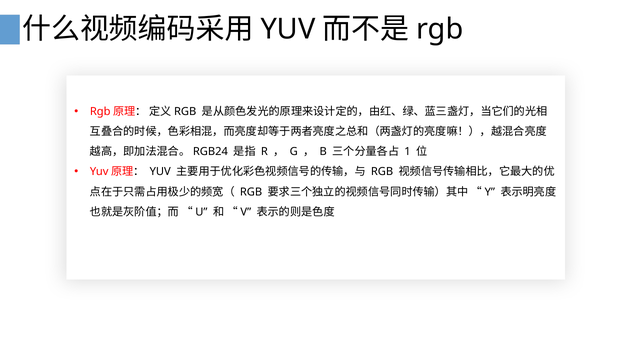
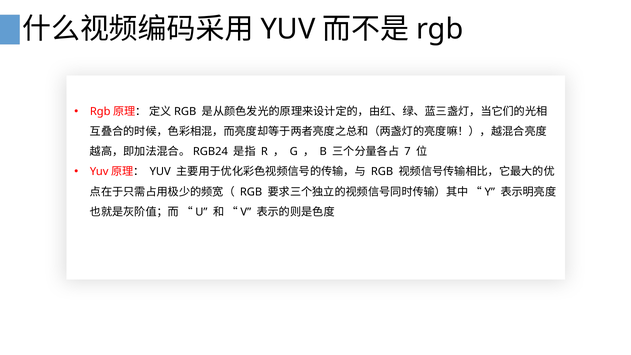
1: 1 -> 7 (408, 152)
